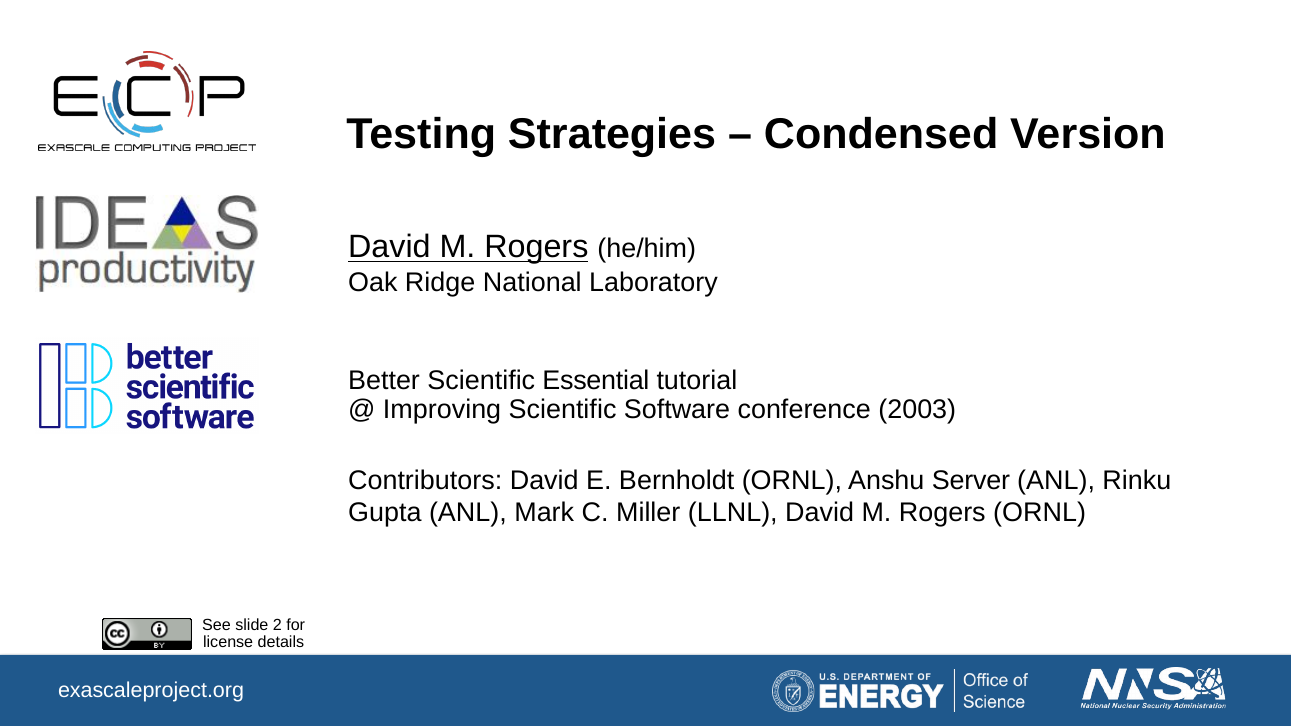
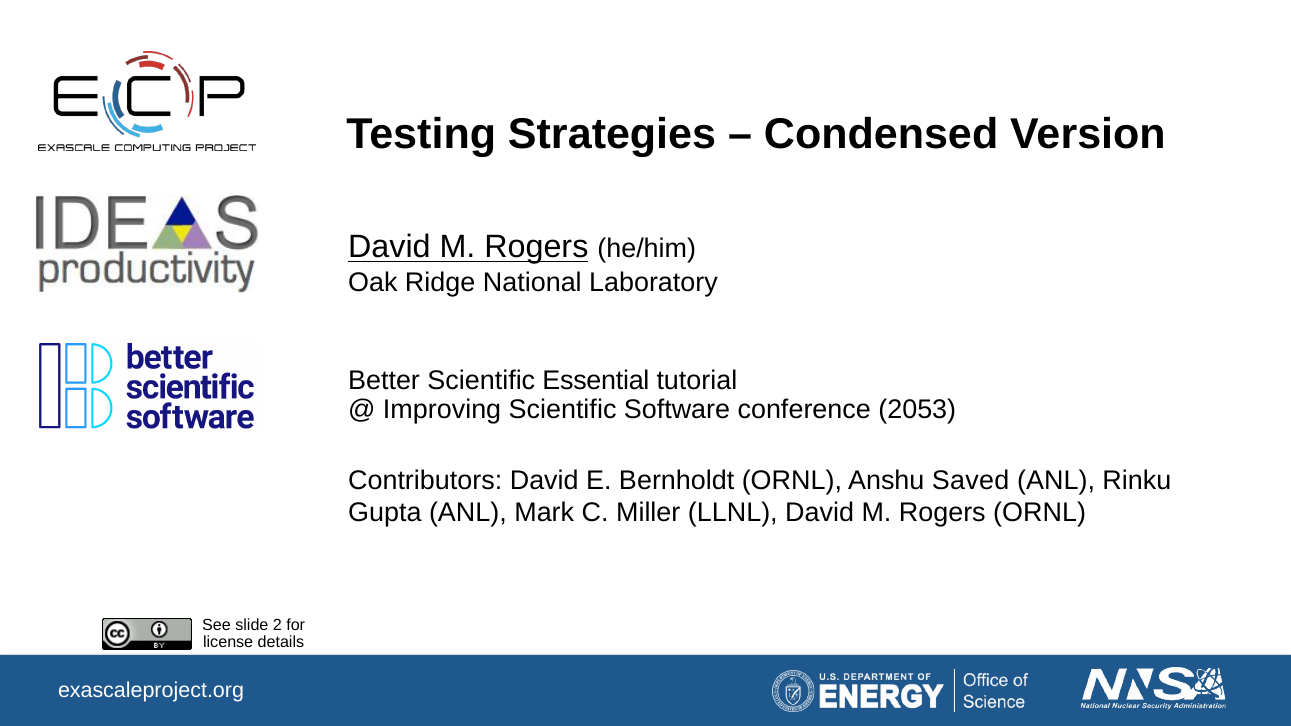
2003: 2003 -> 2053 (917, 410)
Server: Server -> Saved (971, 481)
